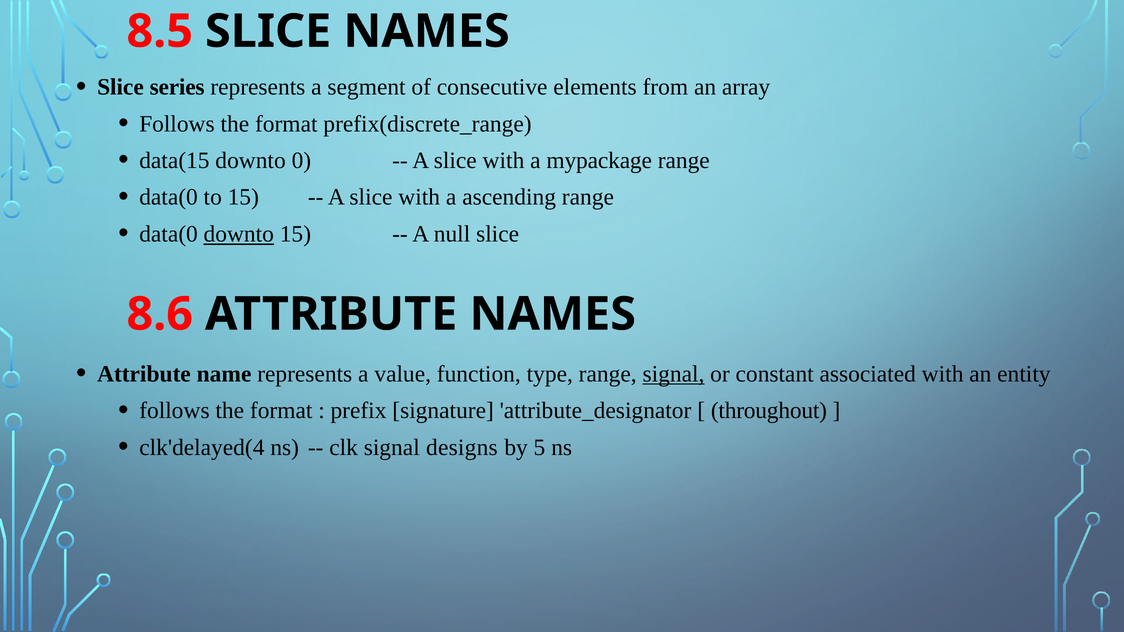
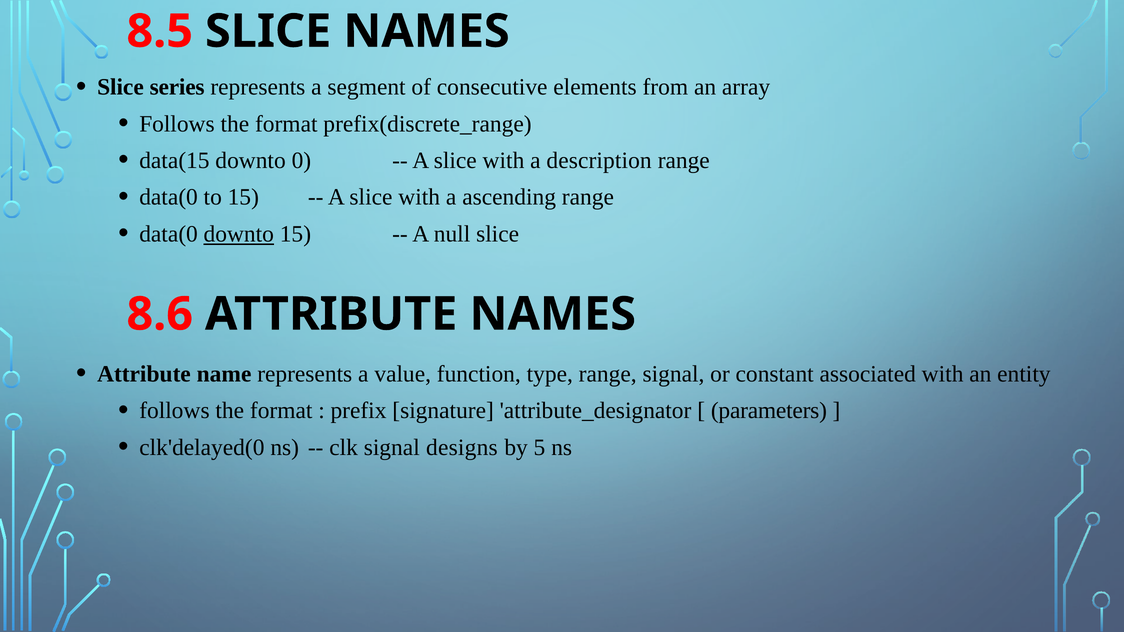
mypackage: mypackage -> description (599, 161)
signal underline: present -> none (673, 374)
throughout: throughout -> parameters (769, 411)
clk'delayed(4: clk'delayed(4 -> clk'delayed(0 (202, 448)
